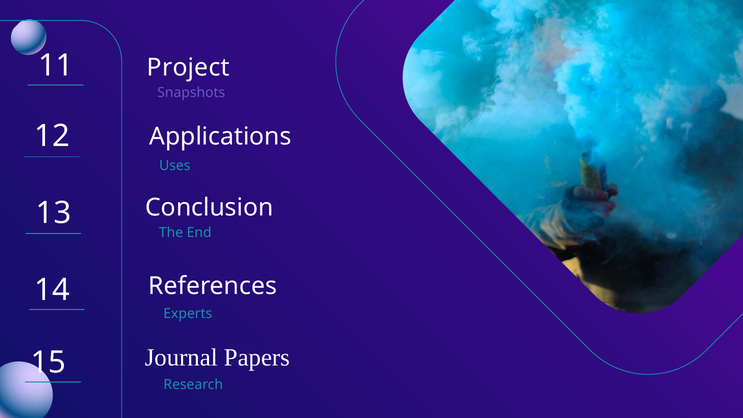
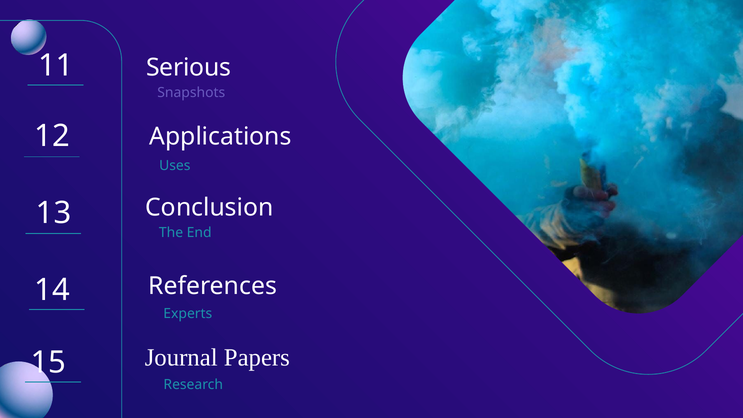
Project: Project -> Serious (189, 67)
